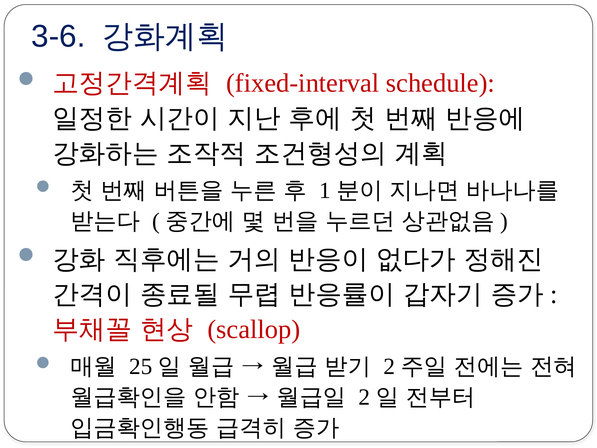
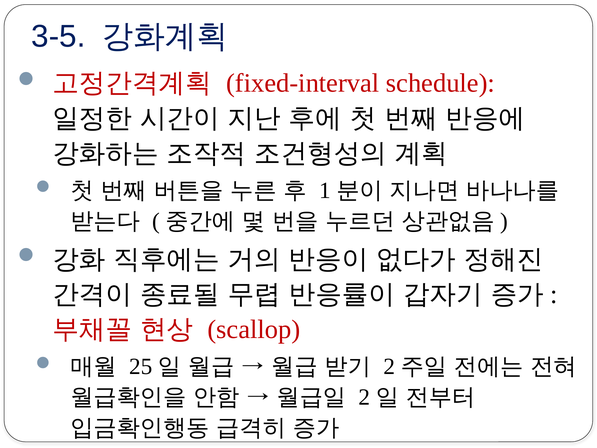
3-6: 3-6 -> 3-5 (58, 36)
